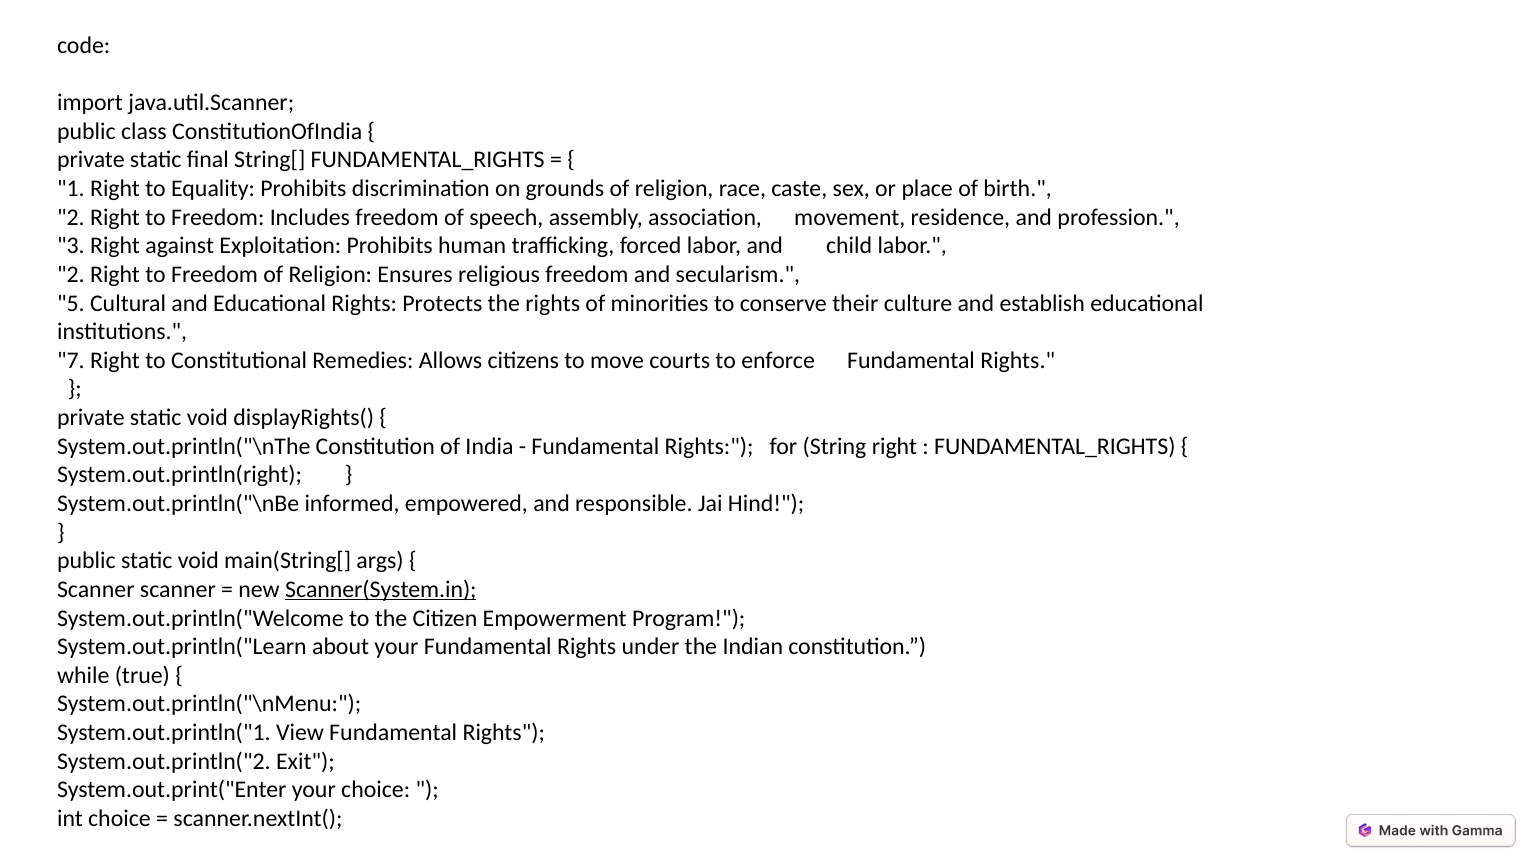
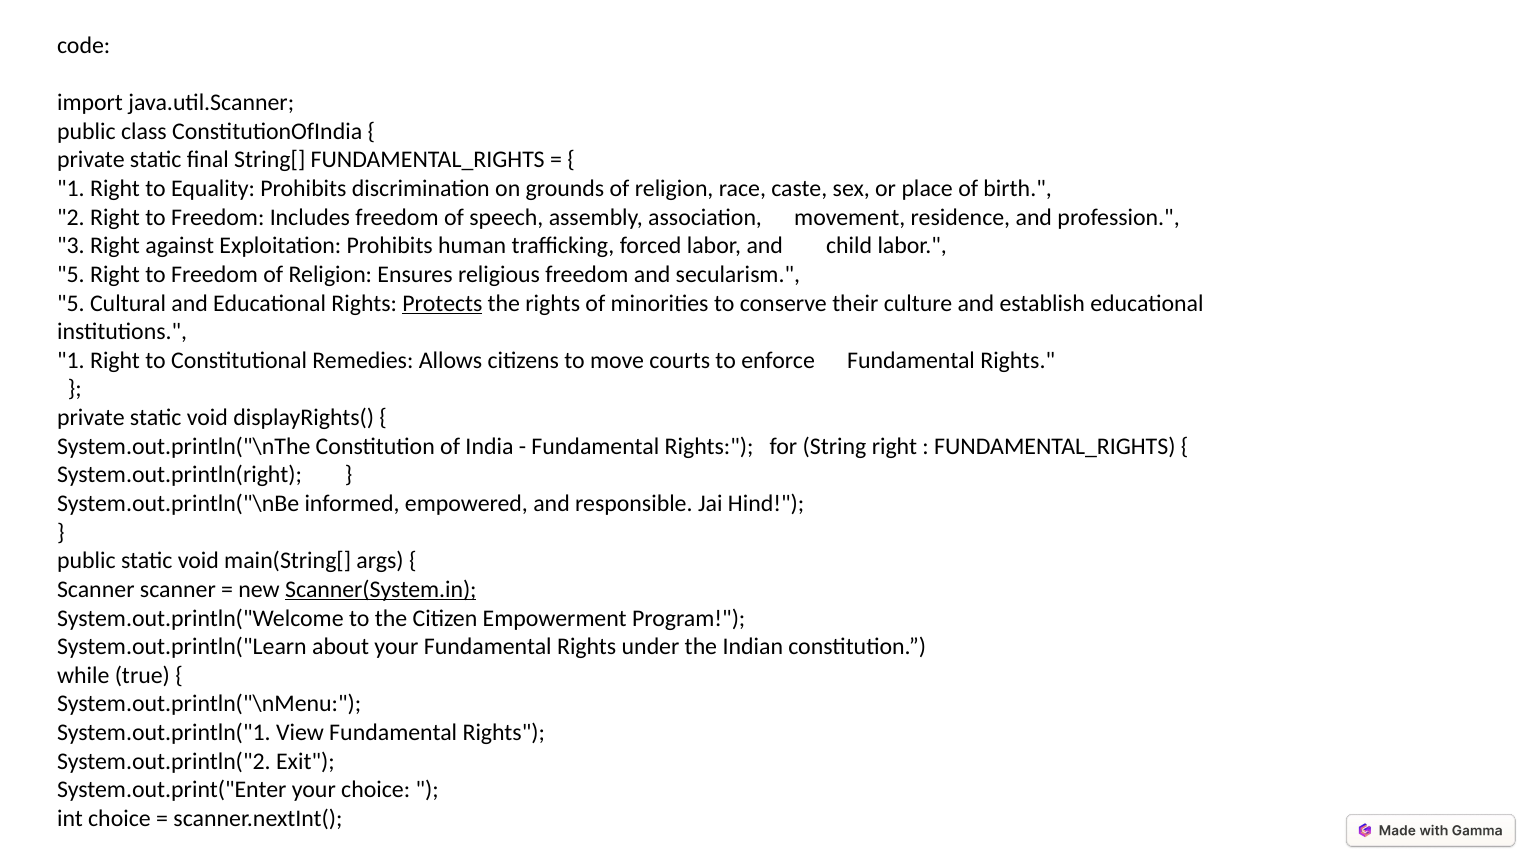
2: 2 -> 5 (71, 275)
Protects underline: none -> present (442, 303)
7: 7 -> 1 (71, 361)
